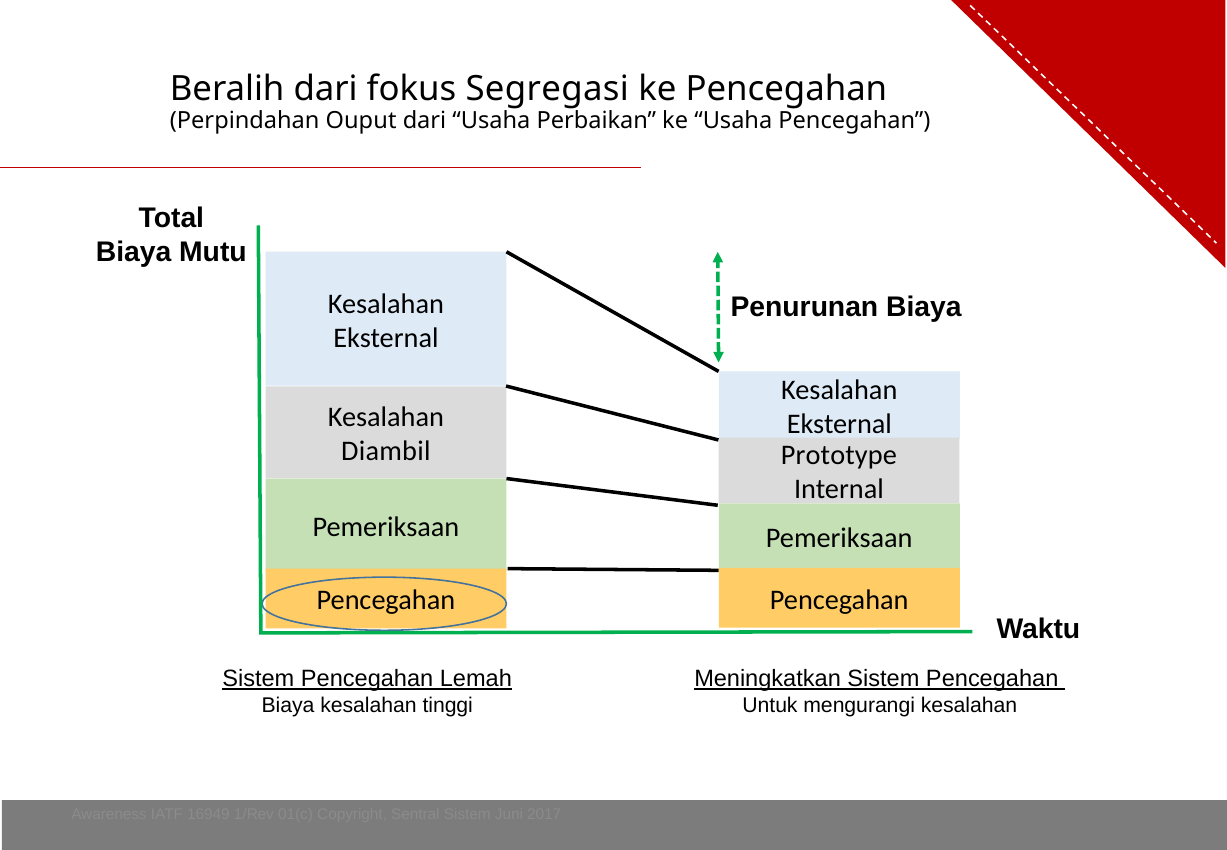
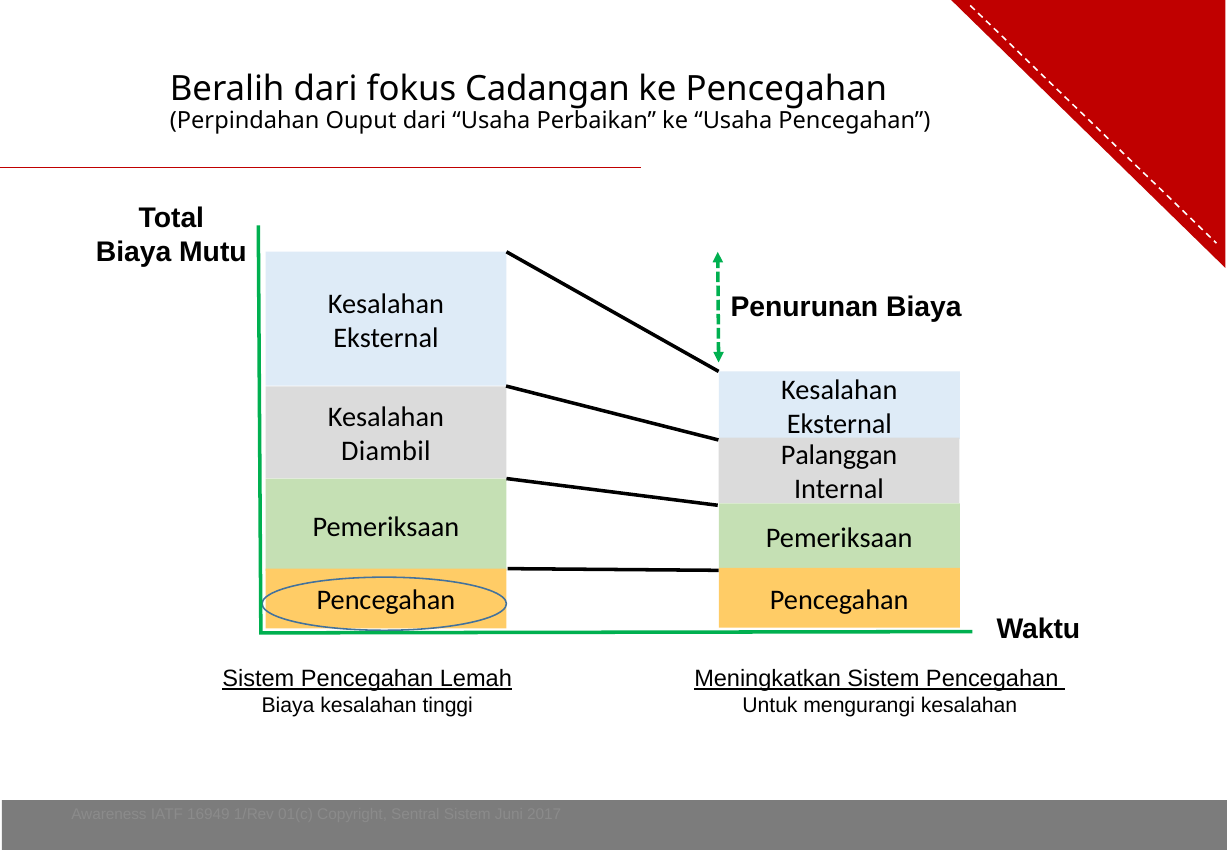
Segregasi: Segregasi -> Cadangan (548, 89)
Prototype: Prototype -> Palanggan (839, 455)
